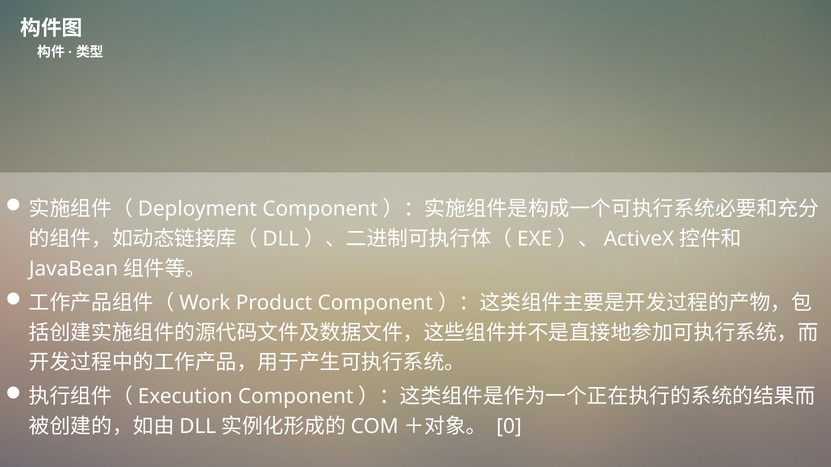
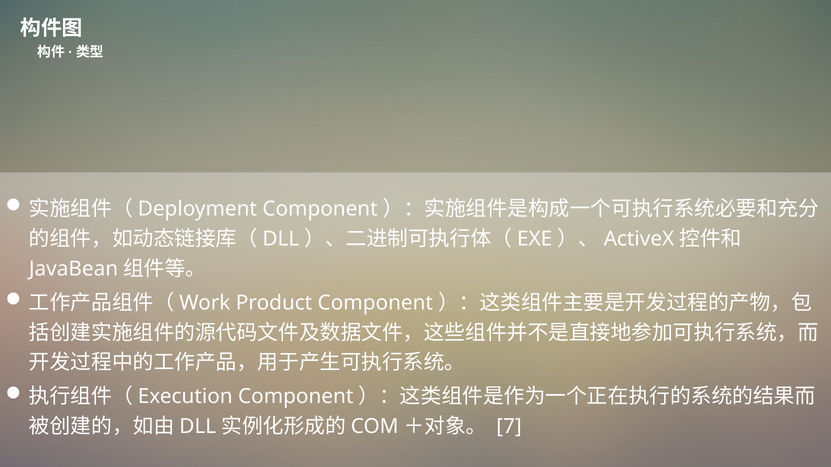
0: 0 -> 7 (509, 427)
